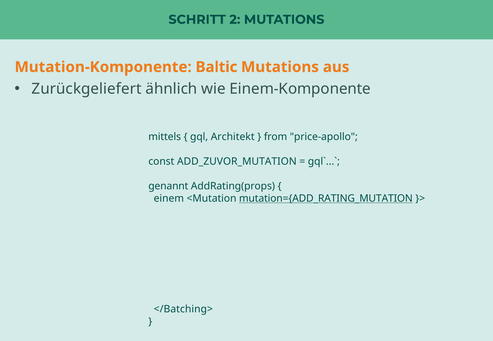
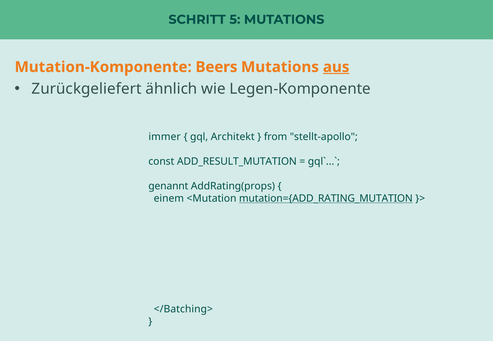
2: 2 -> 5 (235, 20)
Baltic: Baltic -> Beers (216, 67)
aus underline: none -> present (336, 67)
Einem-Komponente: Einem-Komponente -> Legen-Komponente (300, 89)
mittels: mittels -> immer (165, 137)
price-apollo: price-apollo -> stellt-apollo (324, 137)
ADD_ZUVOR_MUTATION: ADD_ZUVOR_MUTATION -> ADD_RESULT_MUTATION (237, 162)
